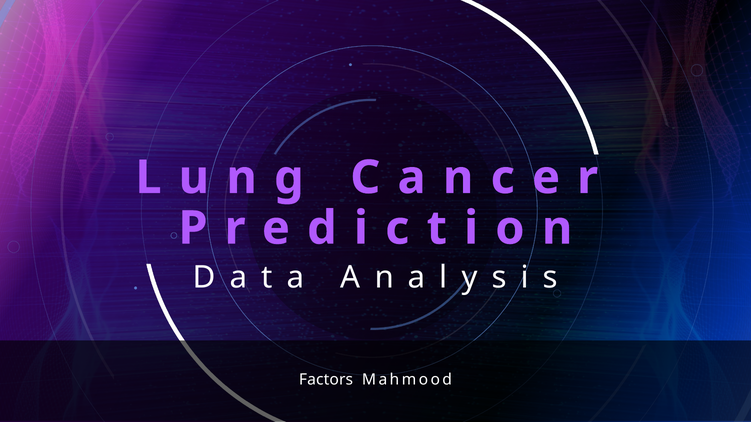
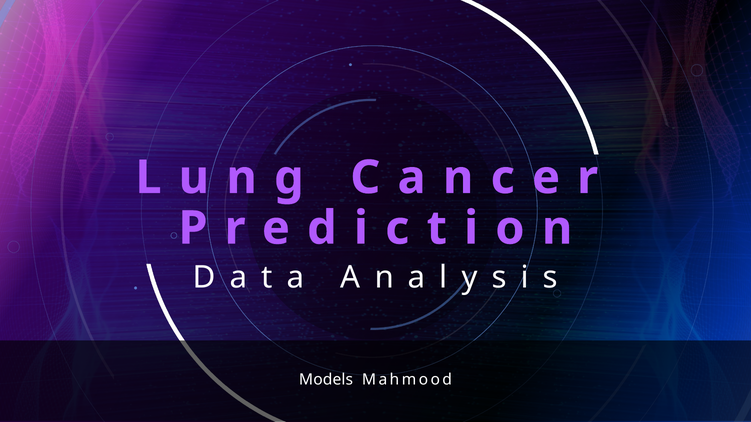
Factors: Factors -> Models (326, 380)
